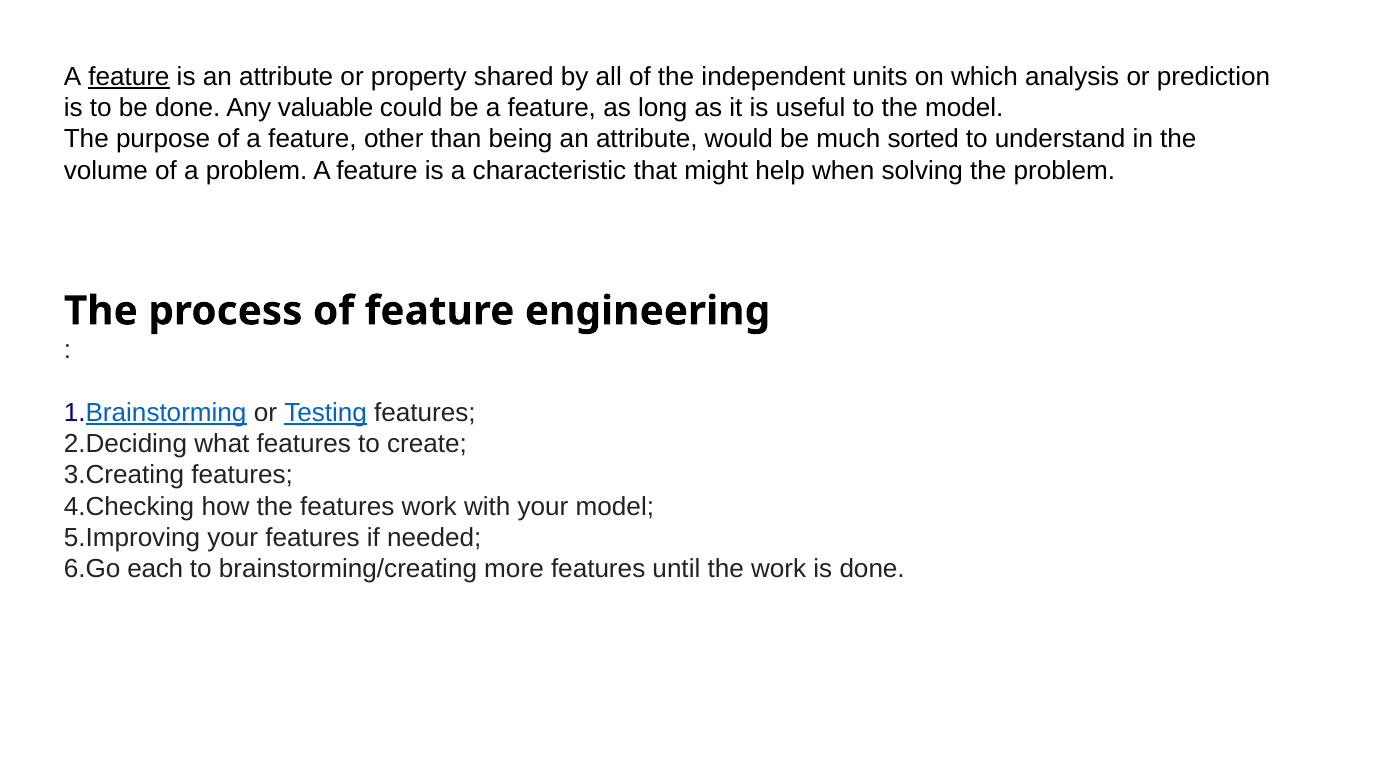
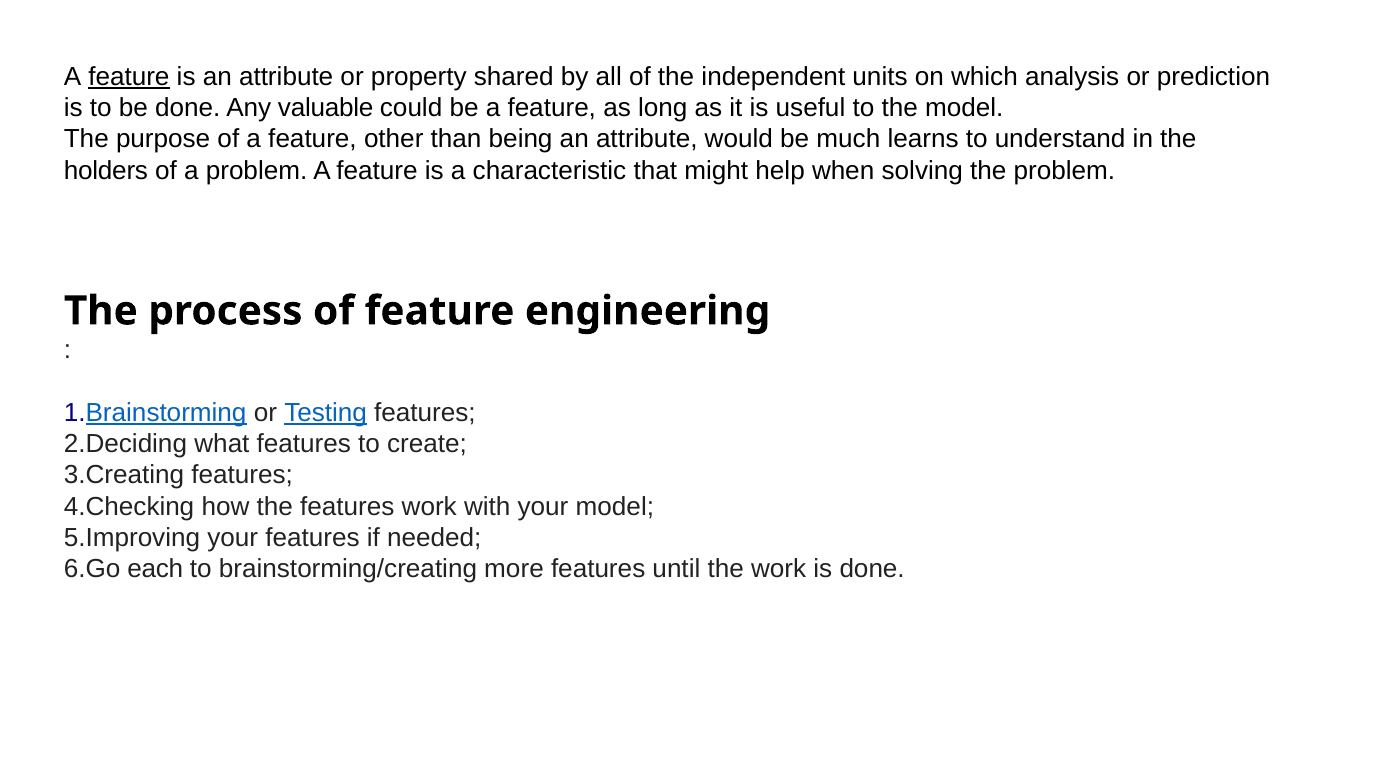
sorted: sorted -> learns (923, 139)
volume: volume -> holders (106, 171)
